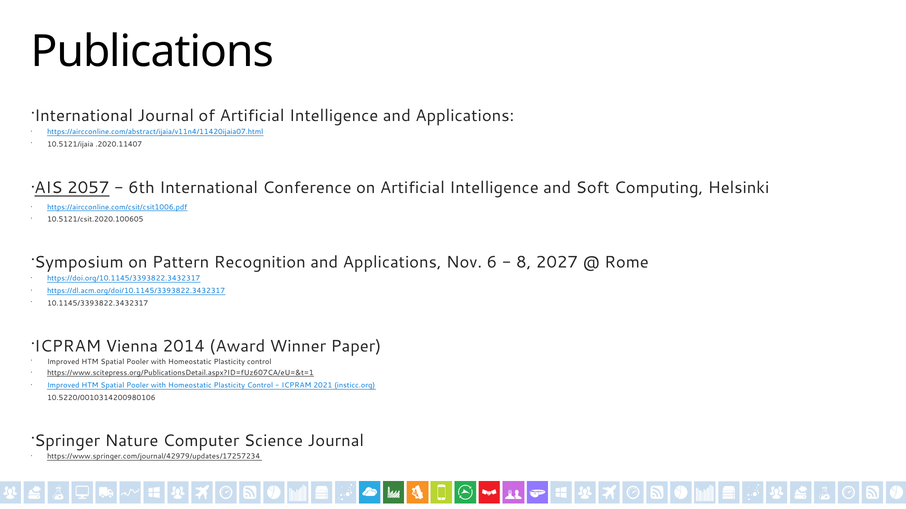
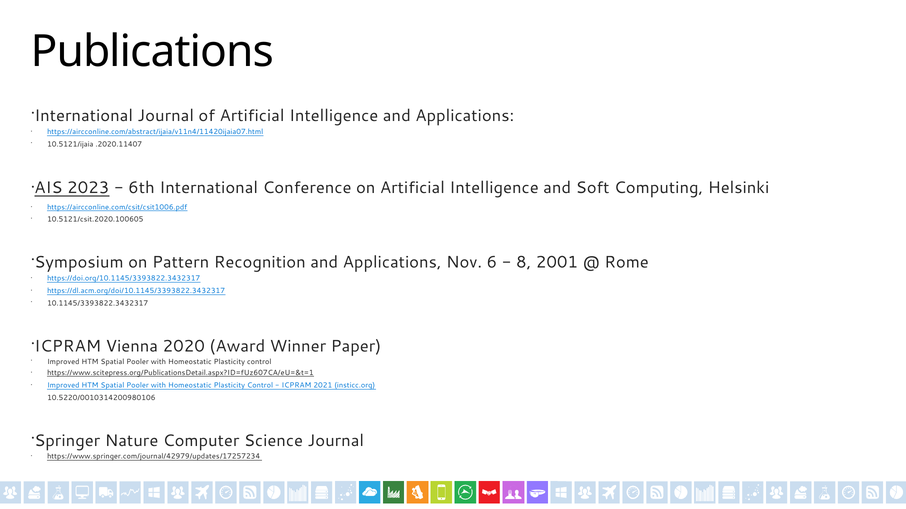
2057: 2057 -> 2023 (88, 188)
2027: 2027 -> 2001 (557, 263)
2014: 2014 -> 2020 (184, 347)
